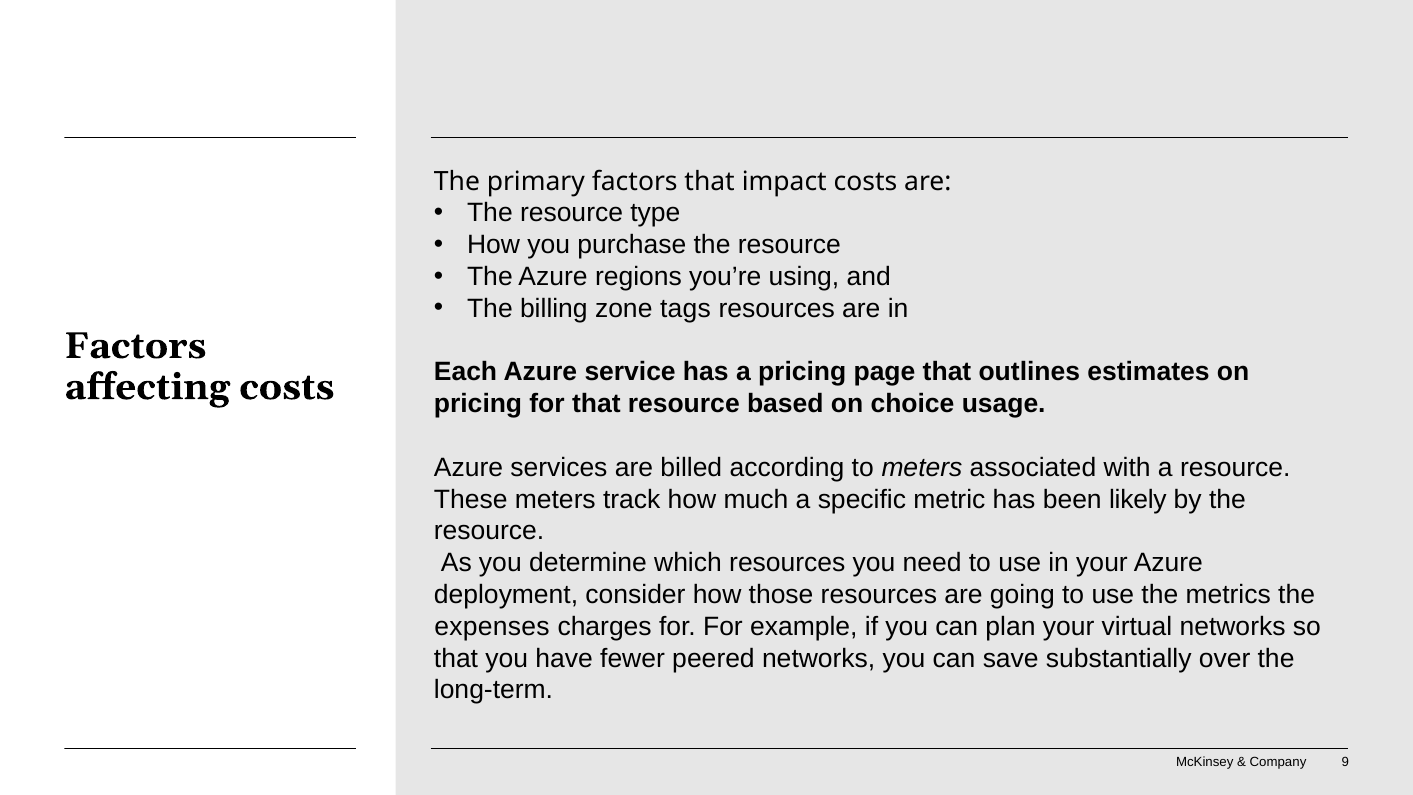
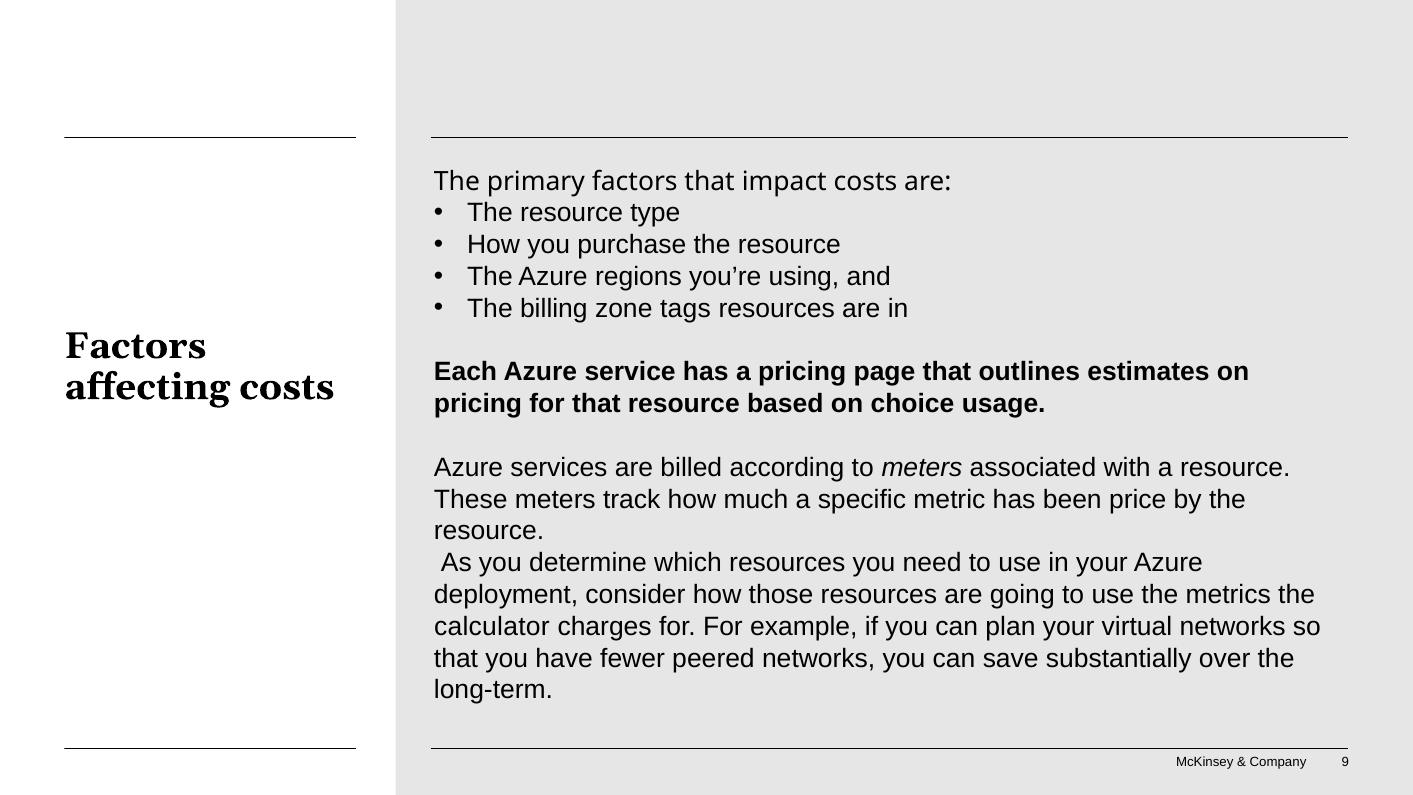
likely: likely -> price (1138, 499)
expenses: expenses -> calculator (492, 626)
